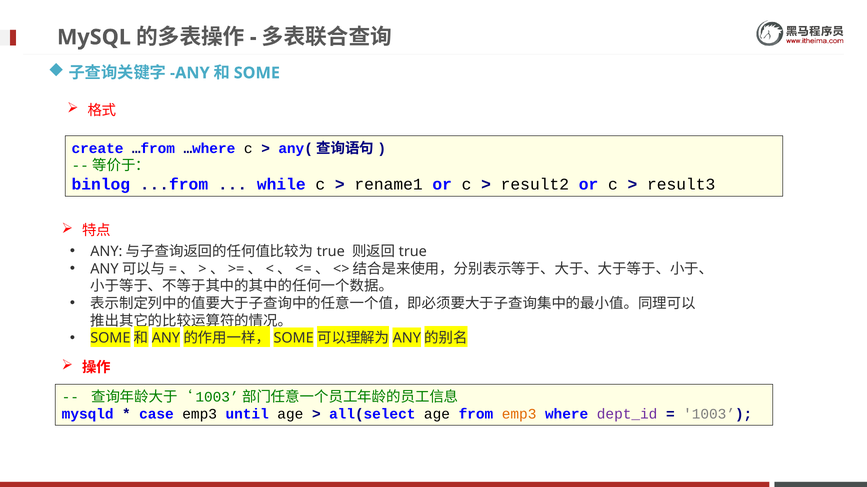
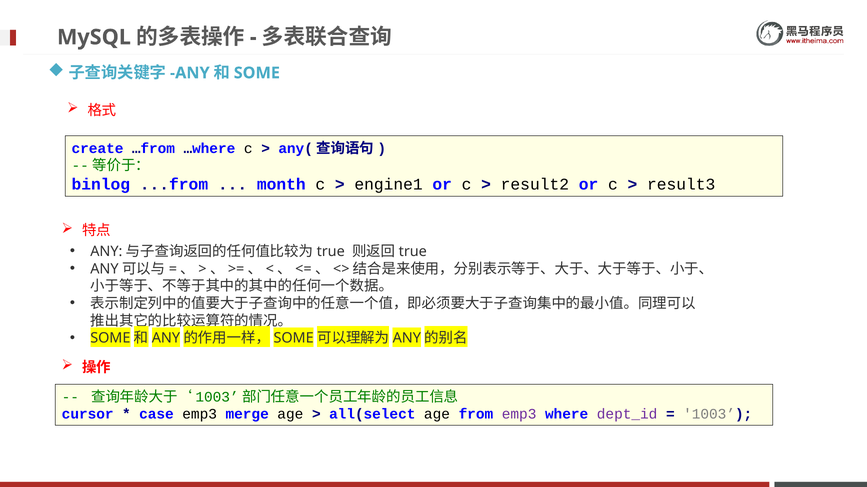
while: while -> month (281, 184)
rename1: rename1 -> engine1 (389, 184)
mysqld: mysqld -> cursor (88, 415)
until: until -> merge (247, 415)
emp3 colour: orange -> purple (519, 415)
